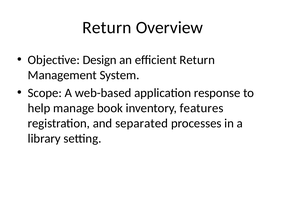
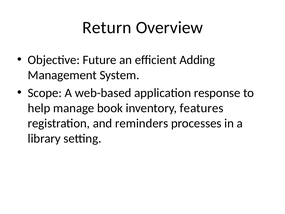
Design: Design -> Future (100, 60)
efficient Return: Return -> Adding (197, 60)
separated: separated -> reminders (142, 123)
